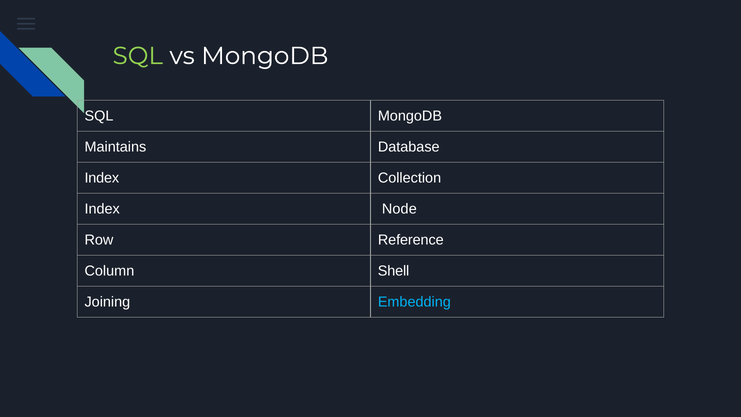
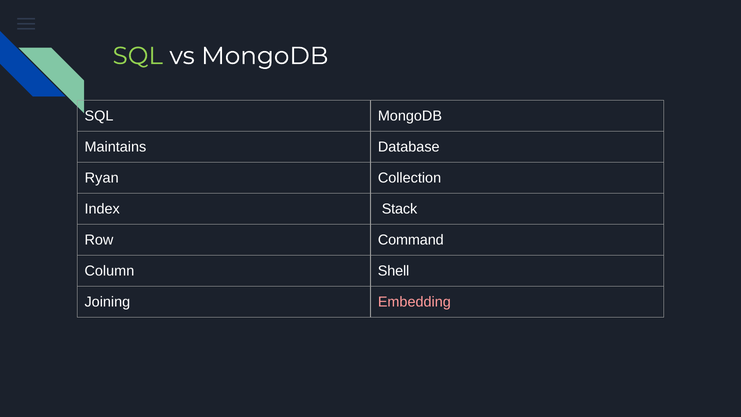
Index: Index -> Ryan (102, 178)
Node: Node -> Stack (399, 209)
Reference: Reference -> Command (411, 240)
Embedding colour: light blue -> pink (414, 302)
